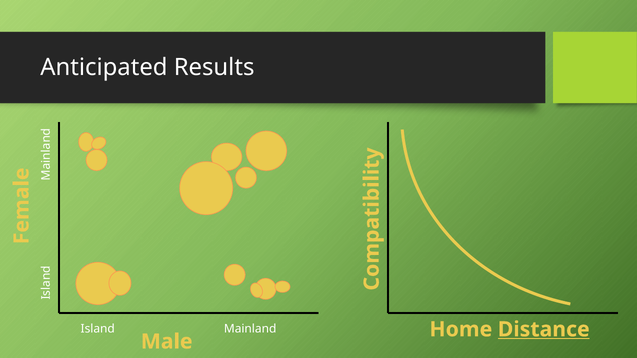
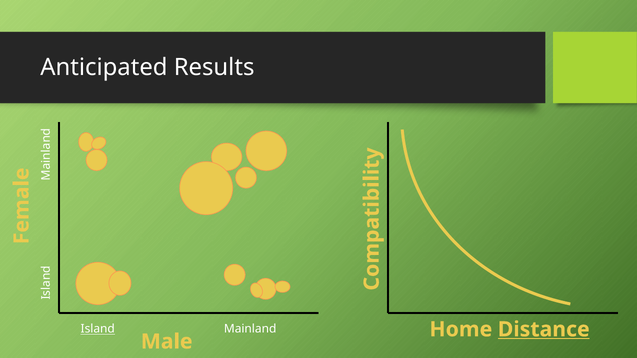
Island underline: none -> present (98, 329)
